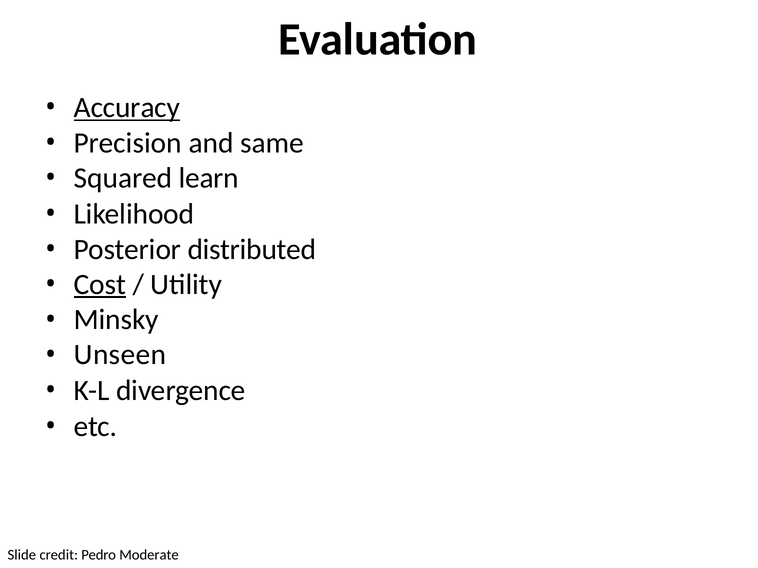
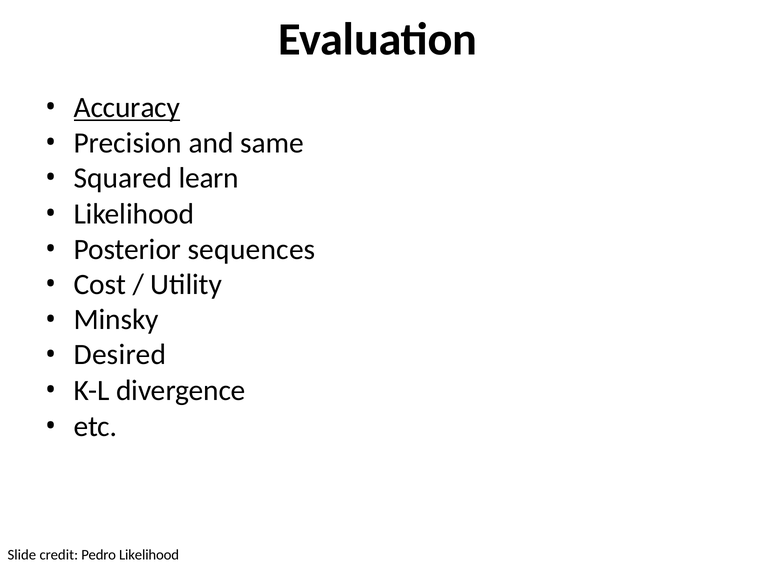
distributed: distributed -> sequences (252, 250)
Cost underline: present -> none (100, 285)
Unseen: Unseen -> Desired (120, 355)
Pedro Moderate: Moderate -> Likelihood (149, 555)
